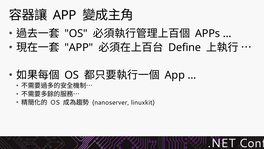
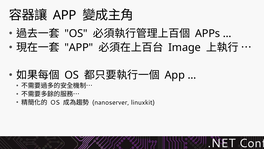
Define: Define -> Image (185, 47)
